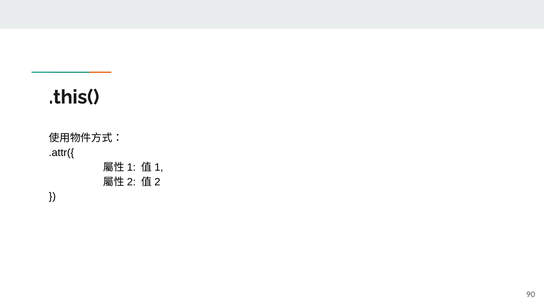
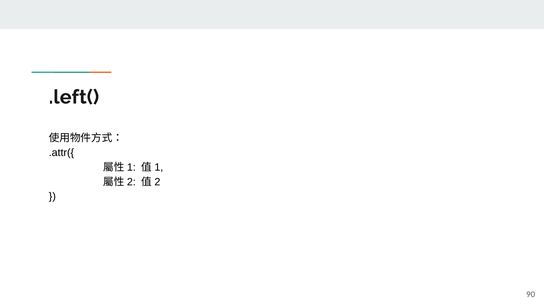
.this(: .this( -> .left( (74, 97)
